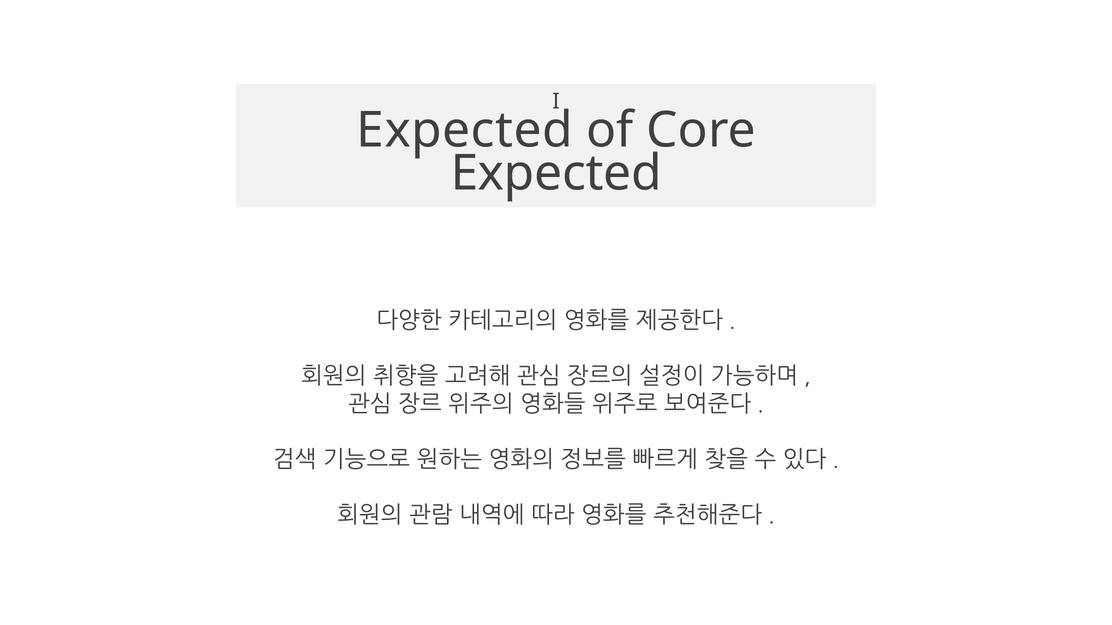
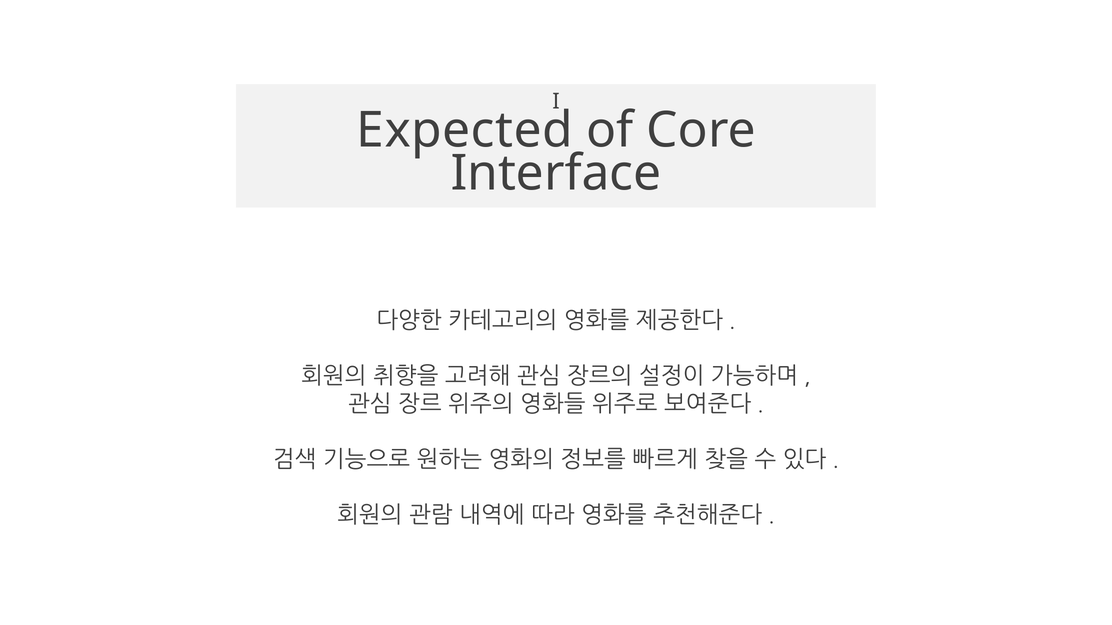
Expected: Expected -> Interface (556, 173)
